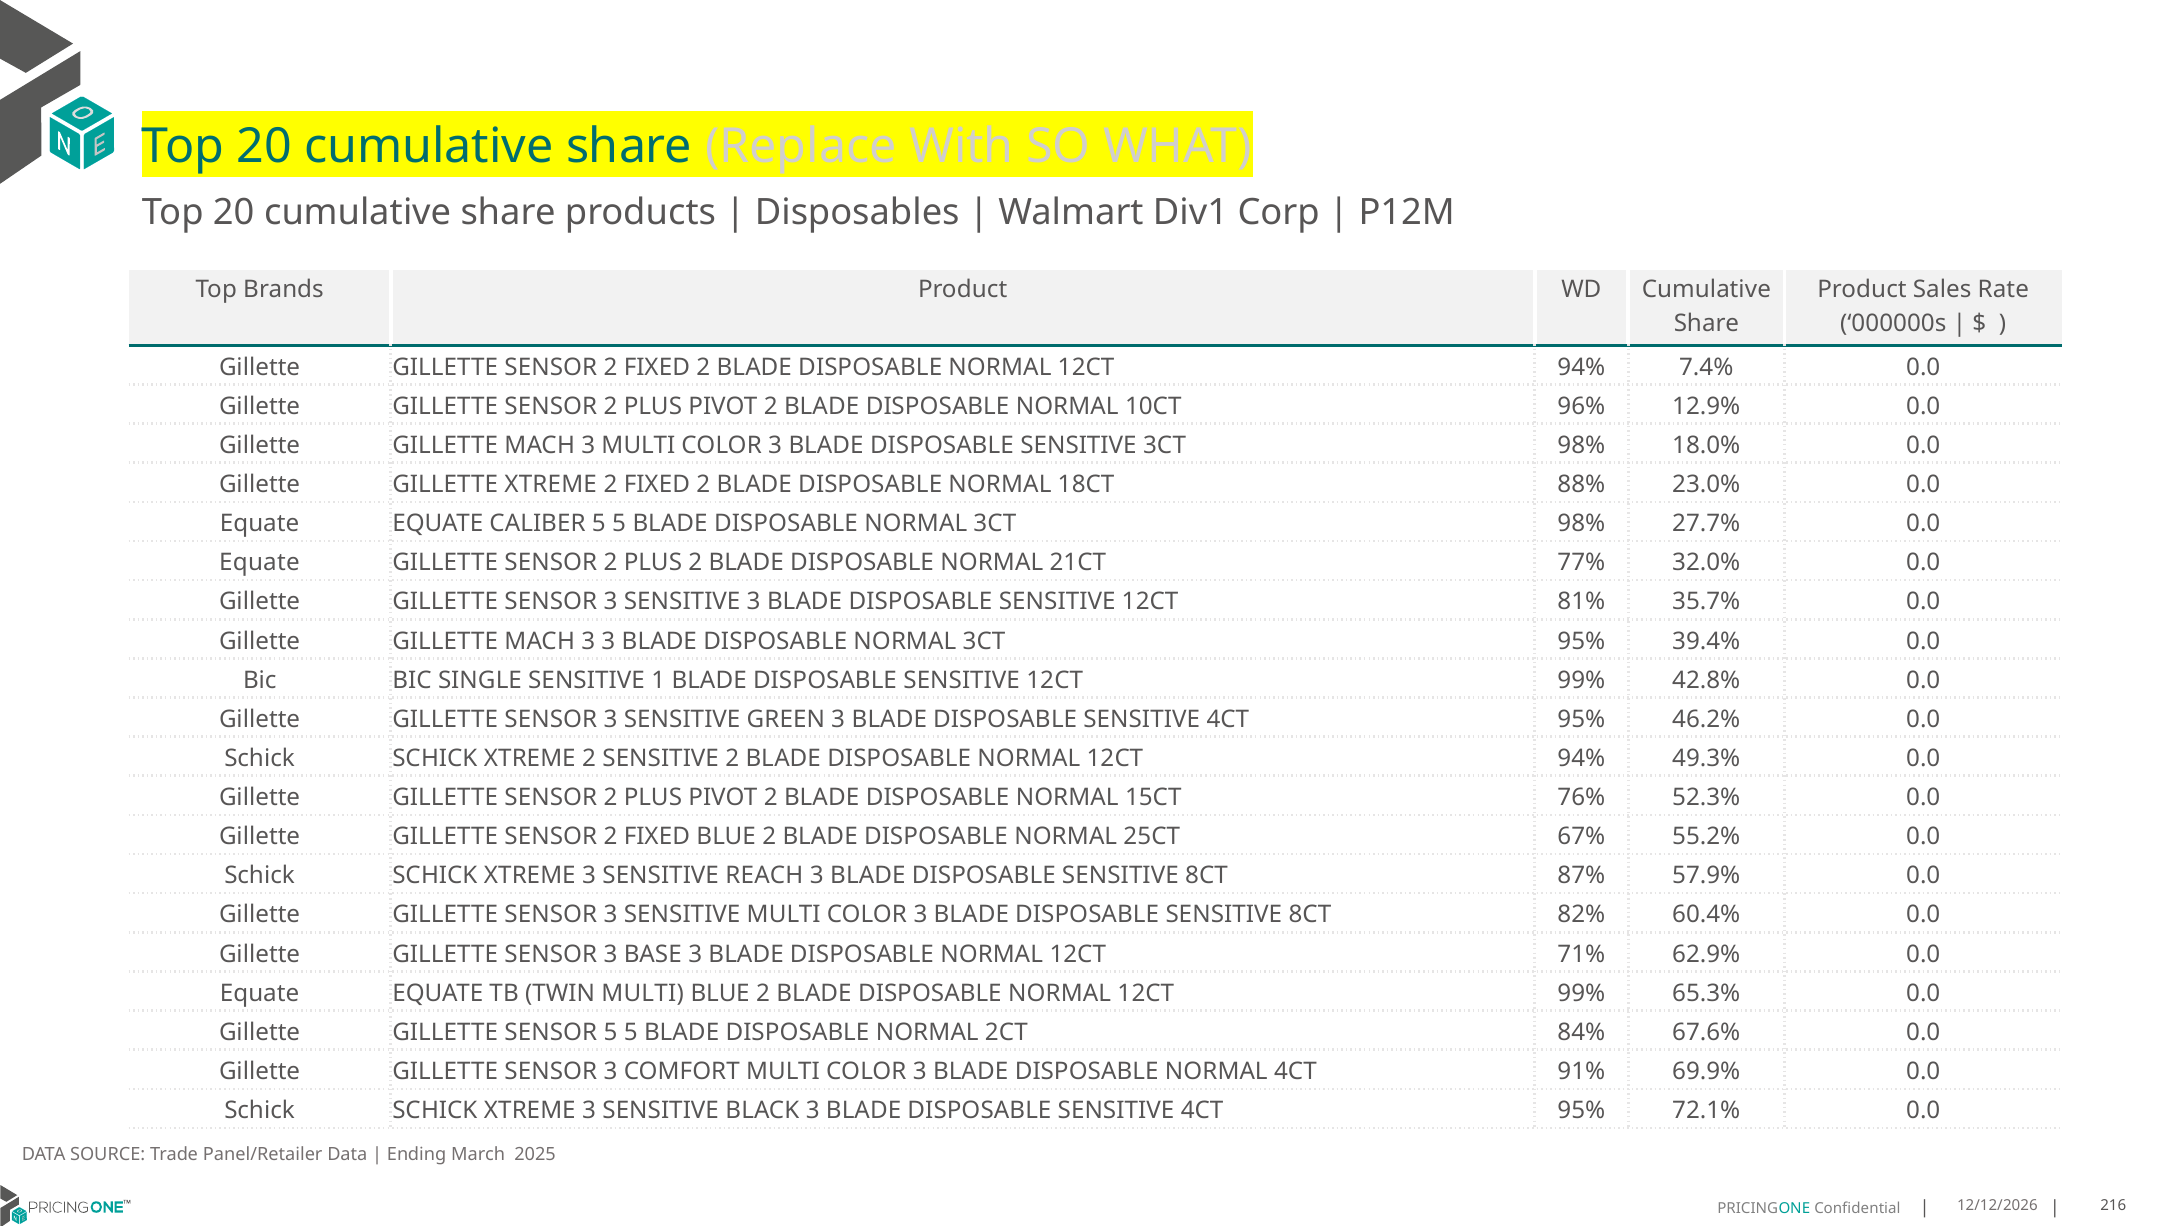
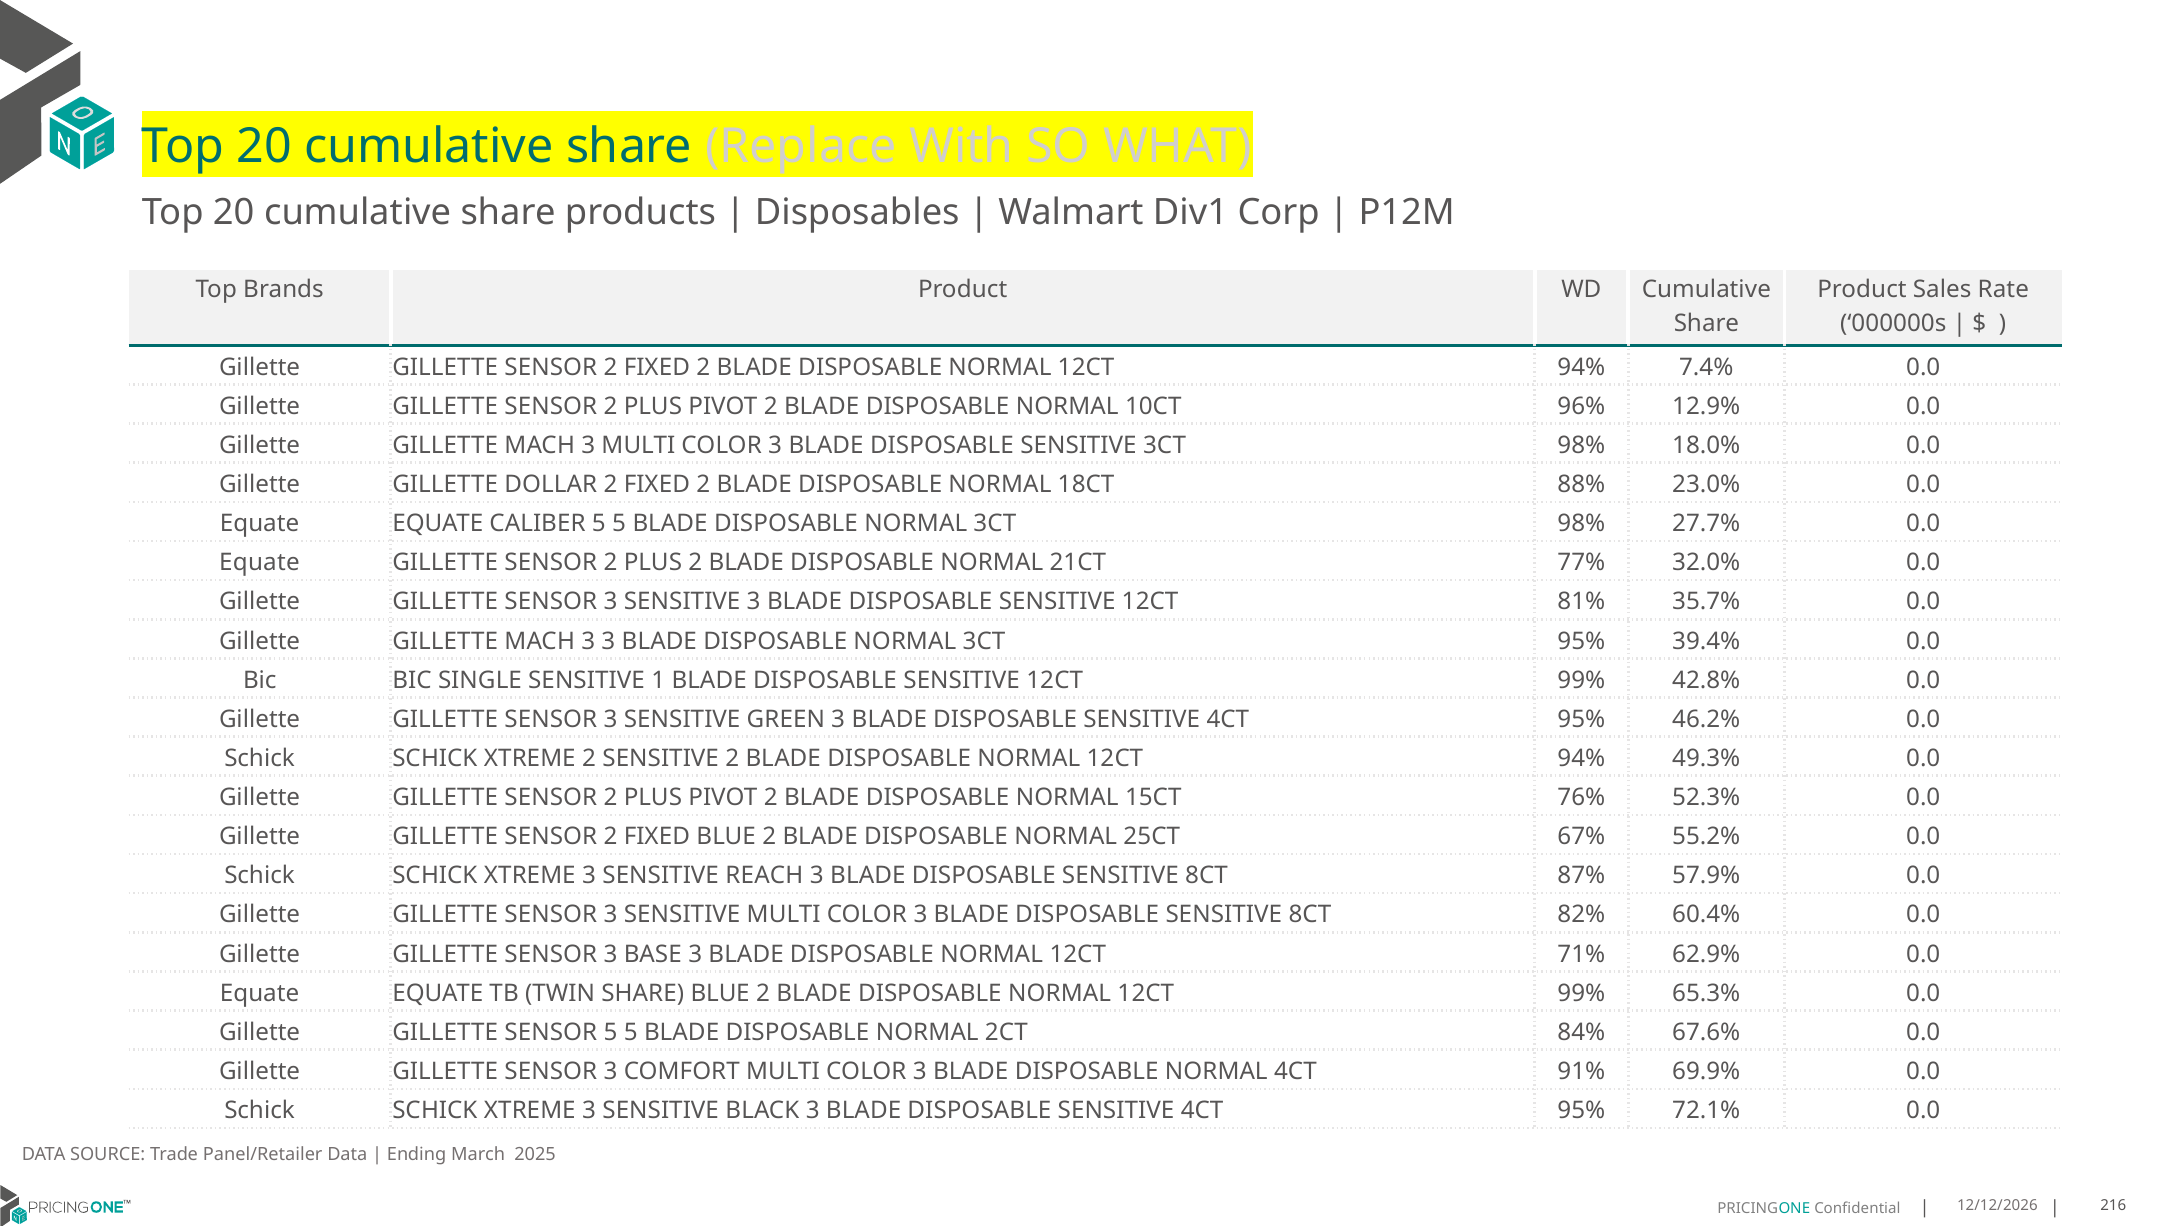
GILLETTE XTREME: XTREME -> DOLLAR (551, 485)
TWIN MULTI: MULTI -> SHARE (643, 993)
